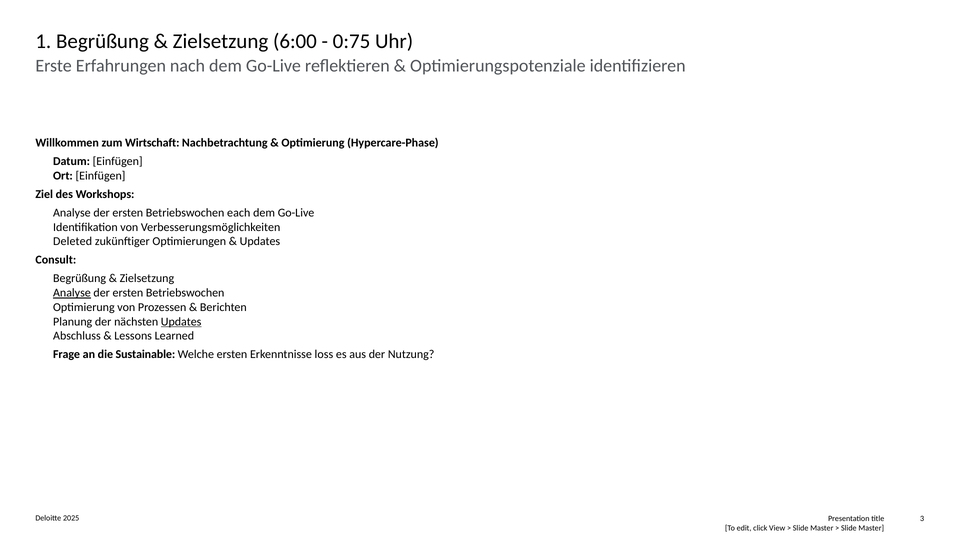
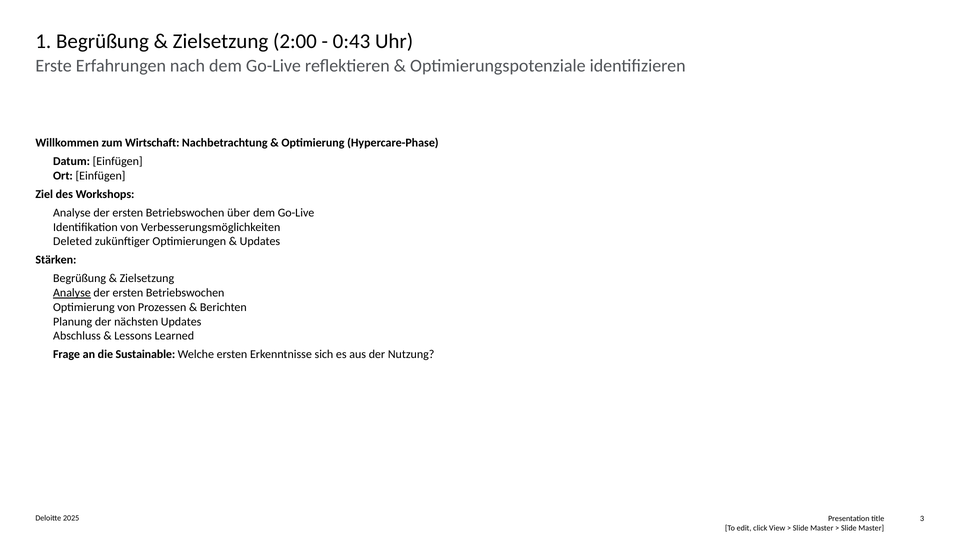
6:00: 6:00 -> 2:00 (295, 41)
0:75: 0:75 -> 0:43 (352, 41)
each: each -> über (239, 213)
Consult: Consult -> Stärken (56, 260)
Updates underline: present -> none (181, 322)
loss: loss -> sich (324, 354)
